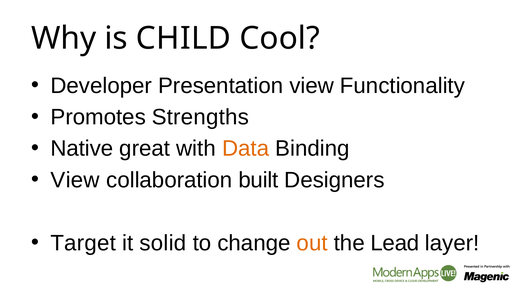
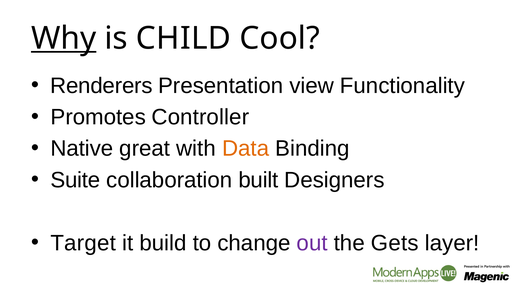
Why underline: none -> present (64, 38)
Developer: Developer -> Renderers (101, 86)
Strengths: Strengths -> Controller (200, 117)
View: View -> Suite (75, 180)
solid: solid -> build (163, 242)
out colour: orange -> purple (312, 242)
Lead: Lead -> Gets (395, 242)
